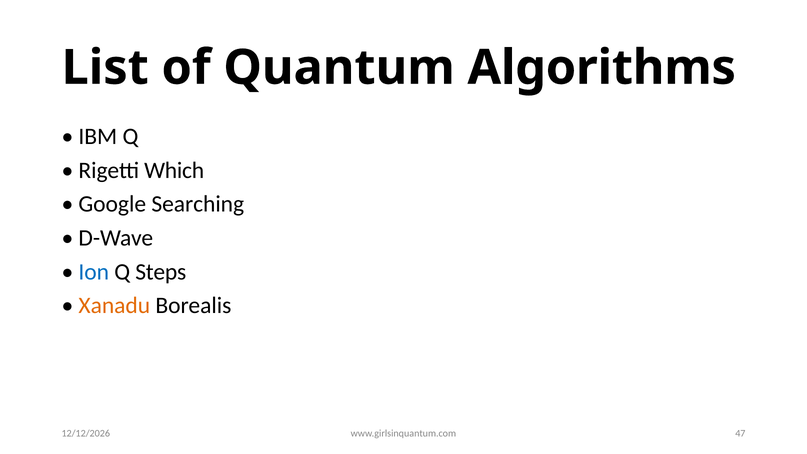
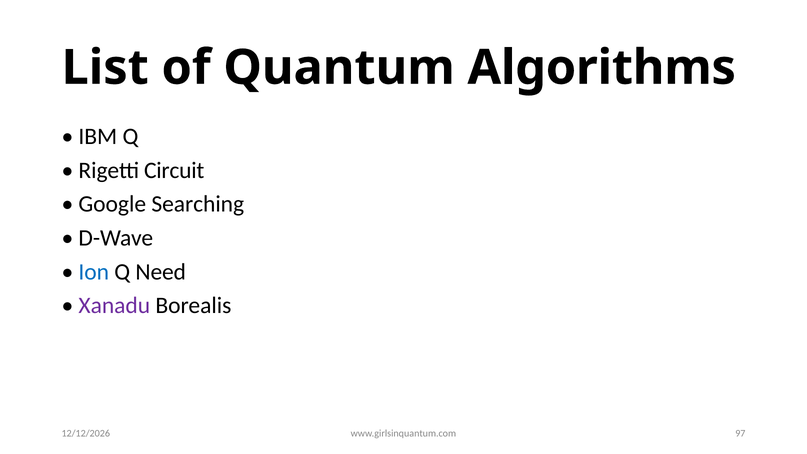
Which: Which -> Circuit (174, 170)
Steps: Steps -> Need (161, 272)
Xanadu colour: orange -> purple (114, 306)
47: 47 -> 97 (740, 433)
